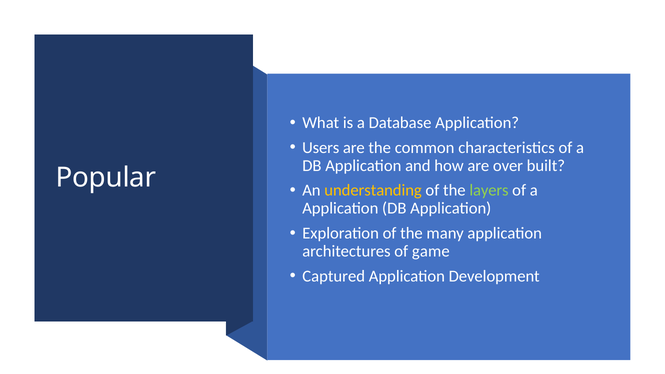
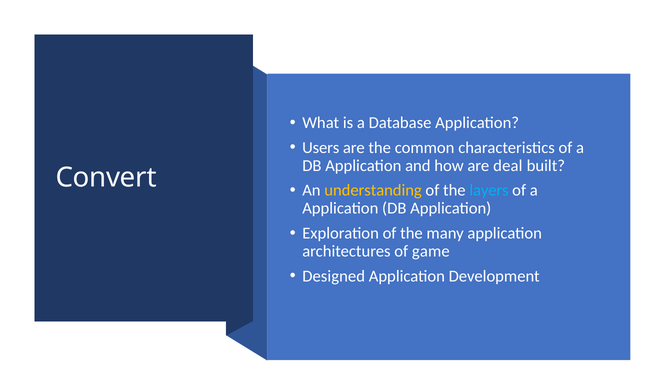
over: over -> deal (508, 166)
Popular: Popular -> Convert (106, 178)
layers colour: light green -> light blue (489, 190)
Captured: Captured -> Designed (334, 276)
